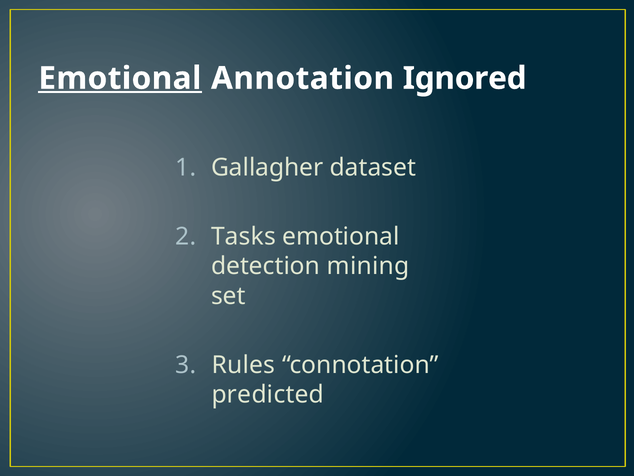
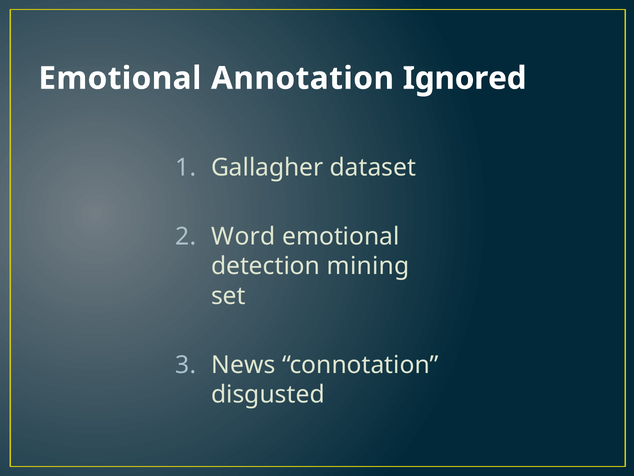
Emotional underline: present -> none (120, 78)
Tasks: Tasks -> Word (243, 237)
Rules: Rules -> News (243, 365)
predicted: predicted -> disgusted (268, 394)
